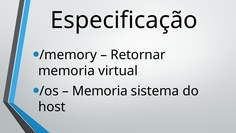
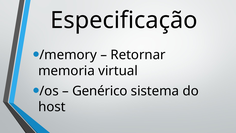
Memoria: Memoria -> Genérico (100, 91)
